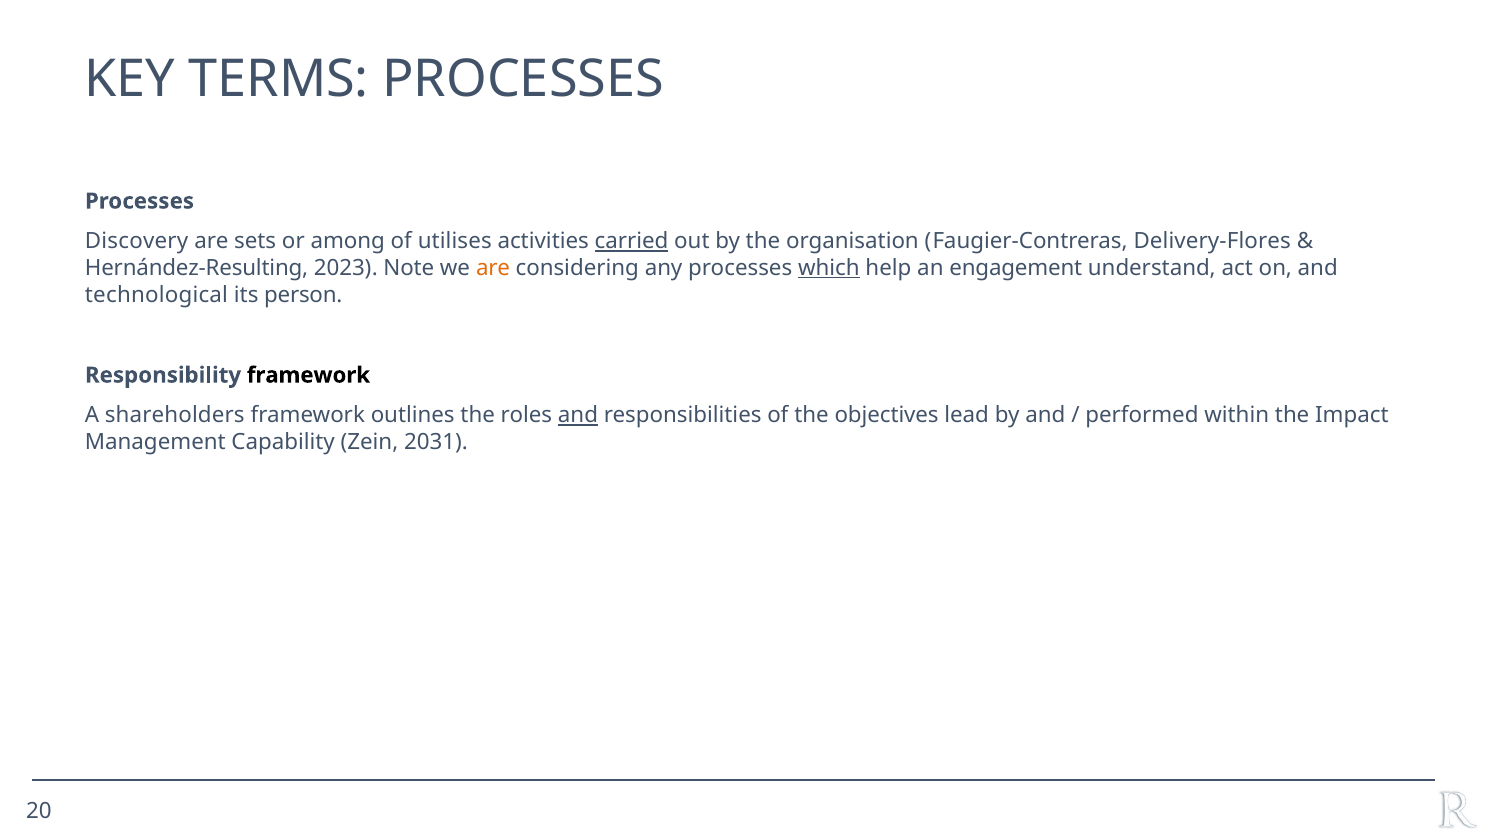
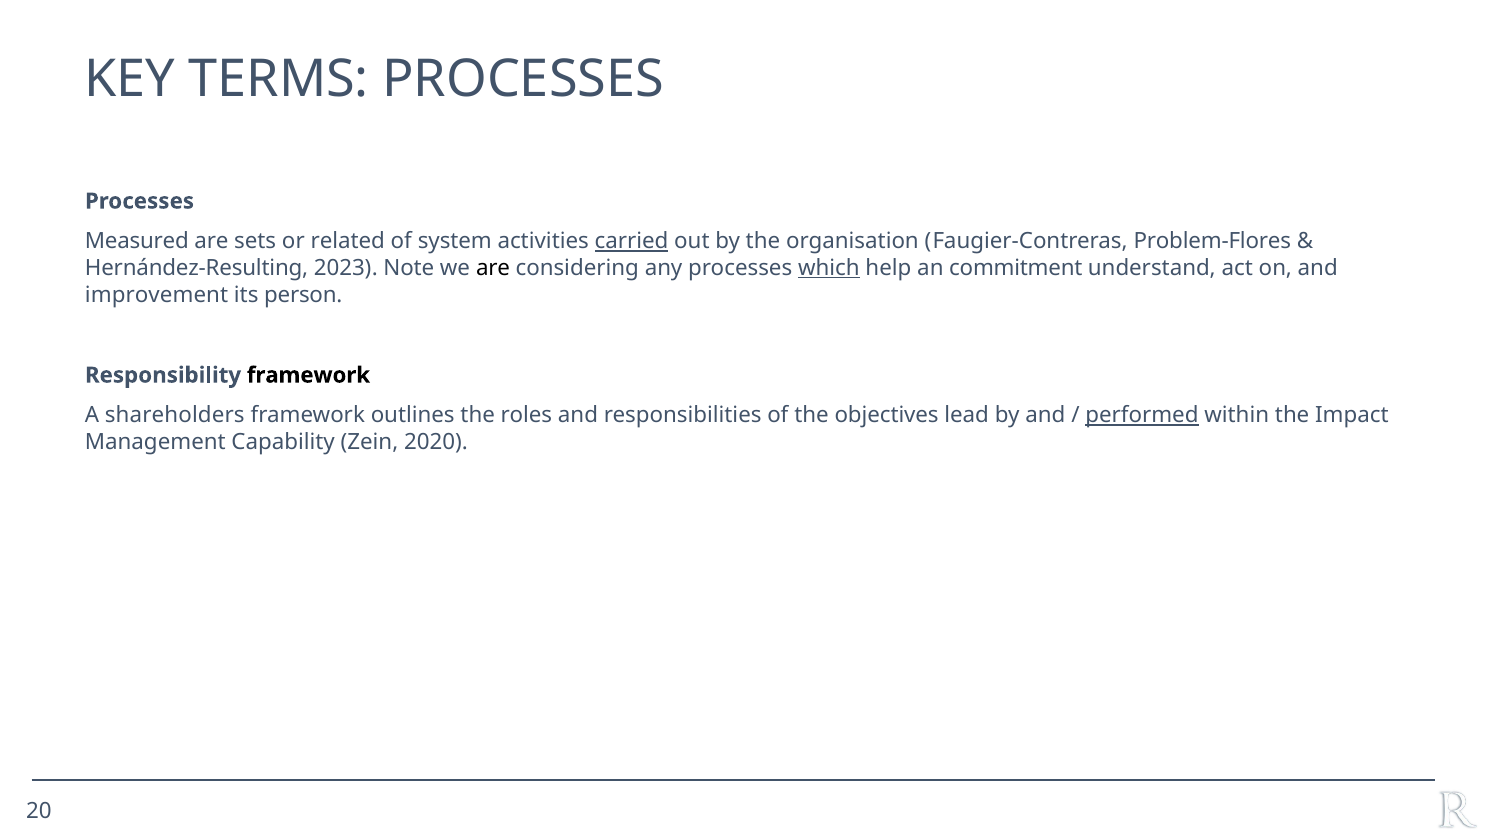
Discovery: Discovery -> Measured (137, 241)
among: among -> related (348, 241)
utilises: utilises -> system (455, 241)
Delivery-Flores: Delivery-Flores -> Problem-Flores (1212, 241)
are colour: orange -> black (493, 268)
engagement: engagement -> commitment (1016, 268)
technological: technological -> improvement (157, 295)
and underline: present -> none (578, 415)
performed underline: none -> present (1142, 415)
2031: 2031 -> 2020 (436, 442)
